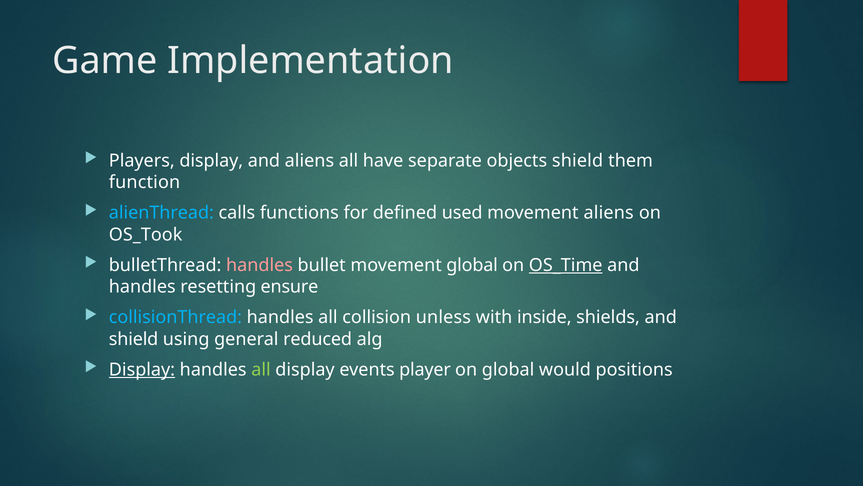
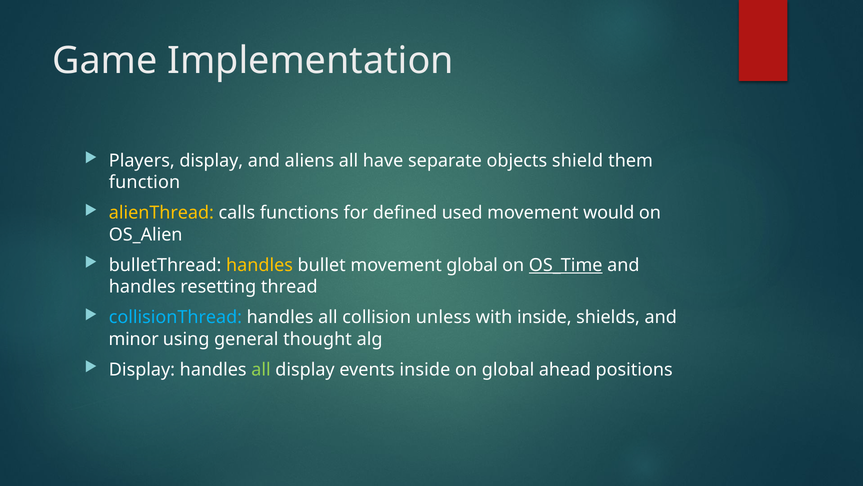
alienThread colour: light blue -> yellow (161, 213)
movement aliens: aliens -> would (609, 213)
OS_Took: OS_Took -> OS_Alien (146, 234)
handles colour: pink -> yellow (260, 265)
ensure: ensure -> thread (289, 287)
shield: shield -> minor (134, 339)
reduced: reduced -> thought (318, 339)
Display underline: present -> none (142, 369)
events player: player -> inside (425, 369)
would: would -> ahead (565, 369)
